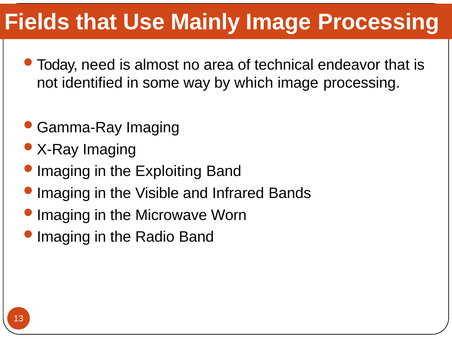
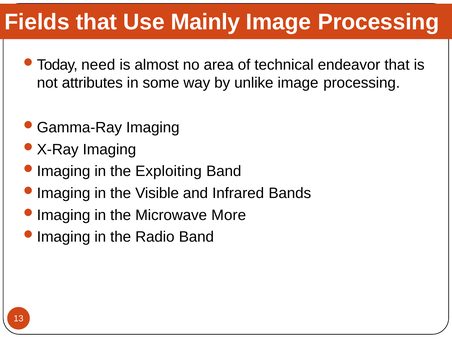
identified: identified -> attributes (92, 83)
which: which -> unlike (254, 83)
Worn: Worn -> More (229, 215)
